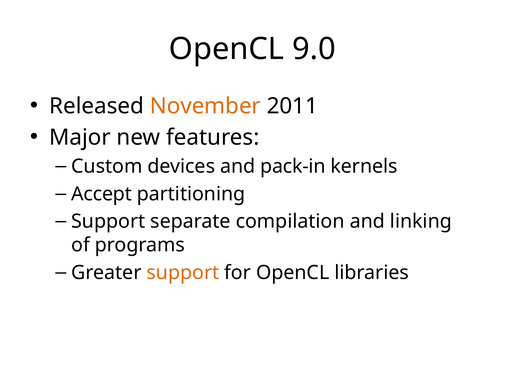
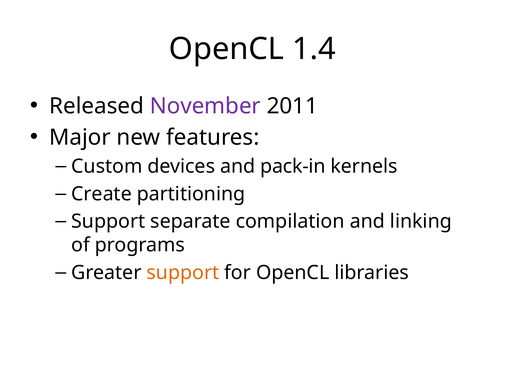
9.0: 9.0 -> 1.4 (314, 49)
November colour: orange -> purple (205, 106)
Accept: Accept -> Create (102, 194)
